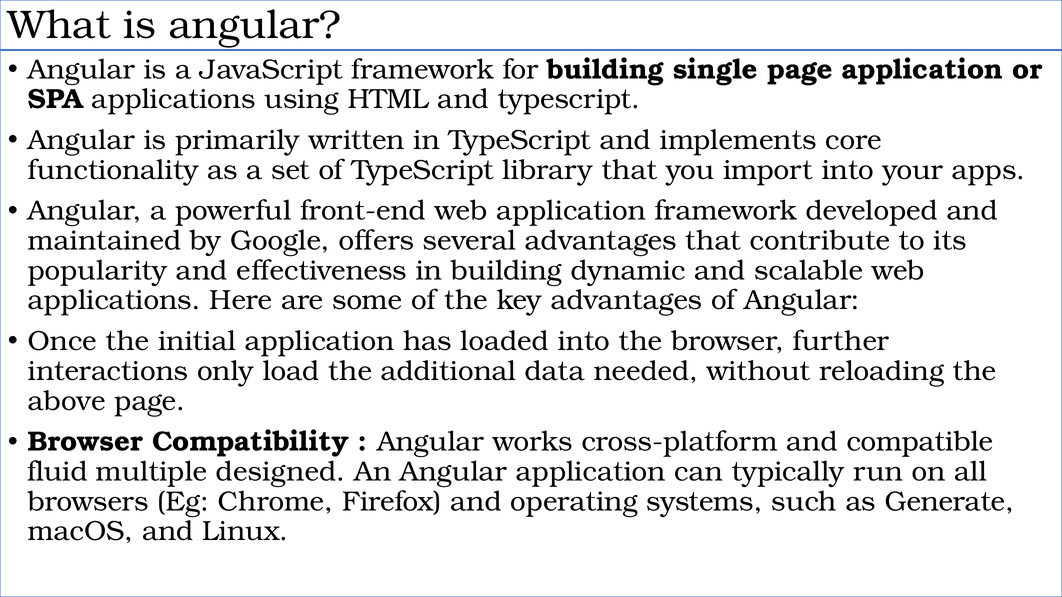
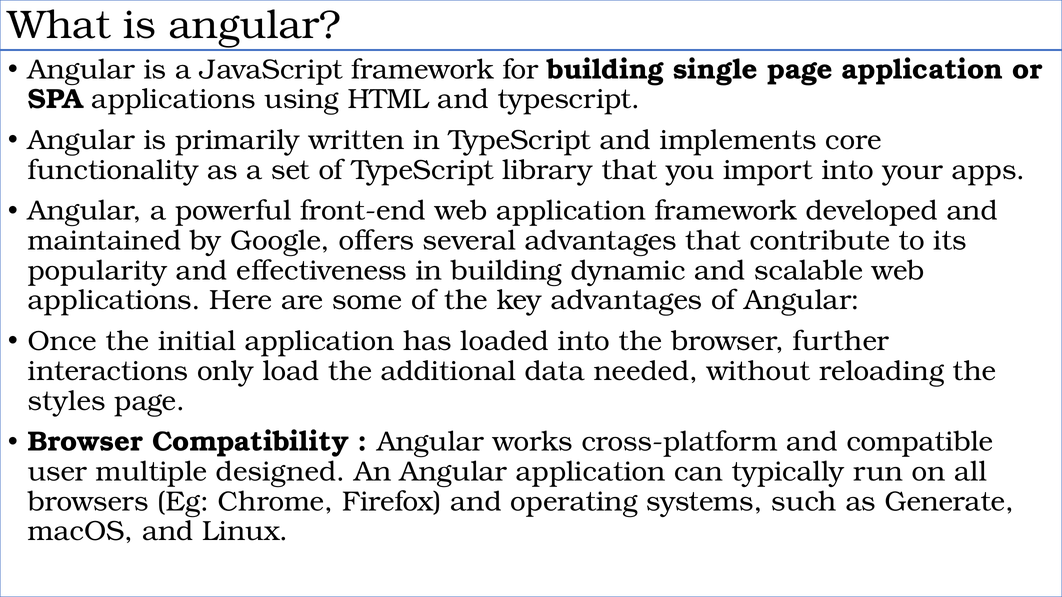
above: above -> styles (67, 401)
fluid: fluid -> user (57, 472)
